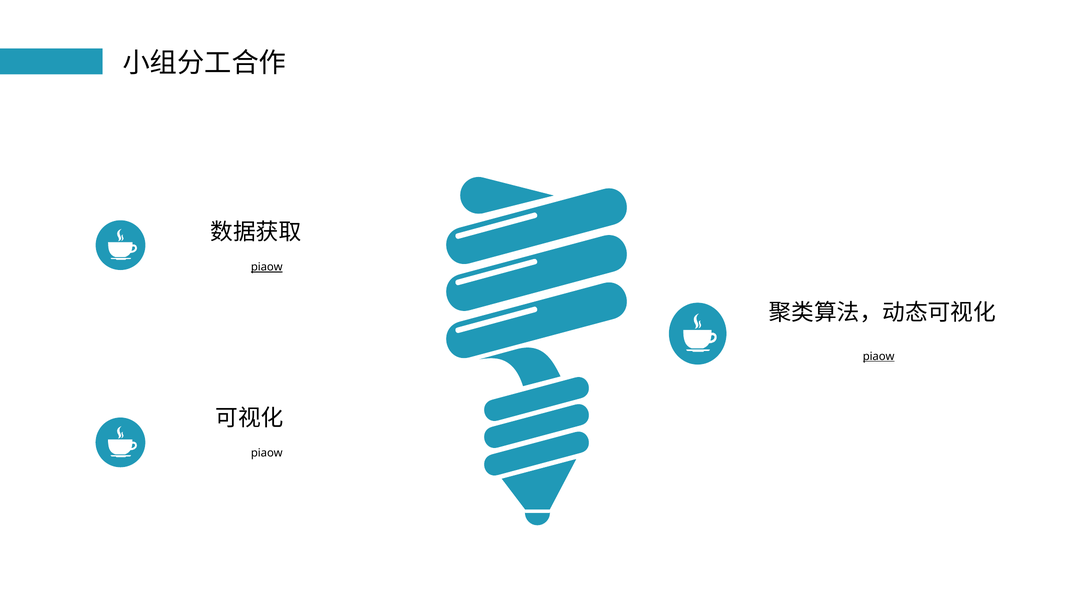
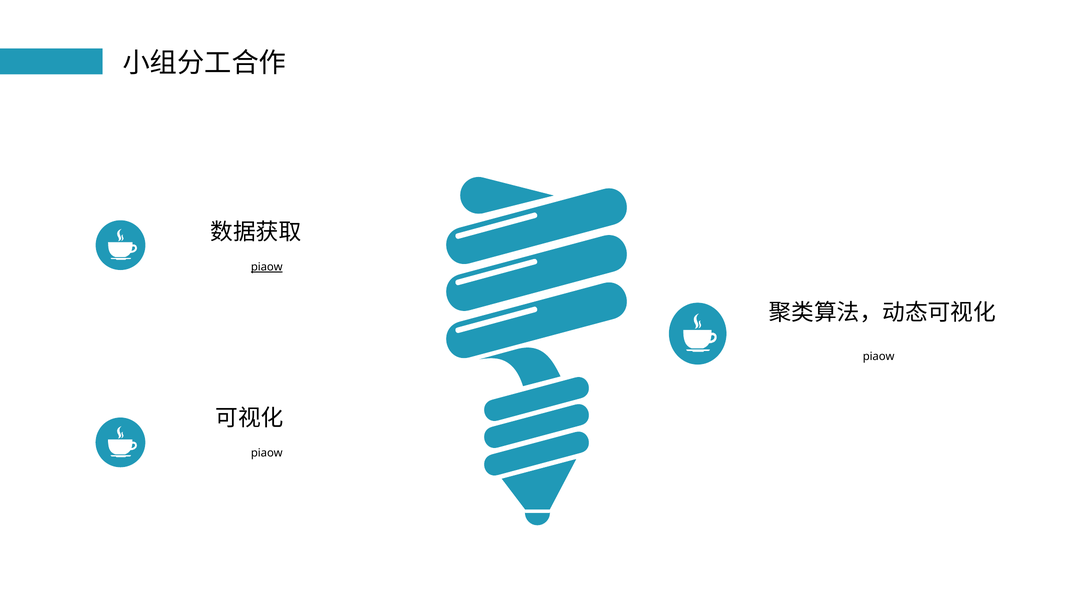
piaow underline: present -> none (879, 356)
